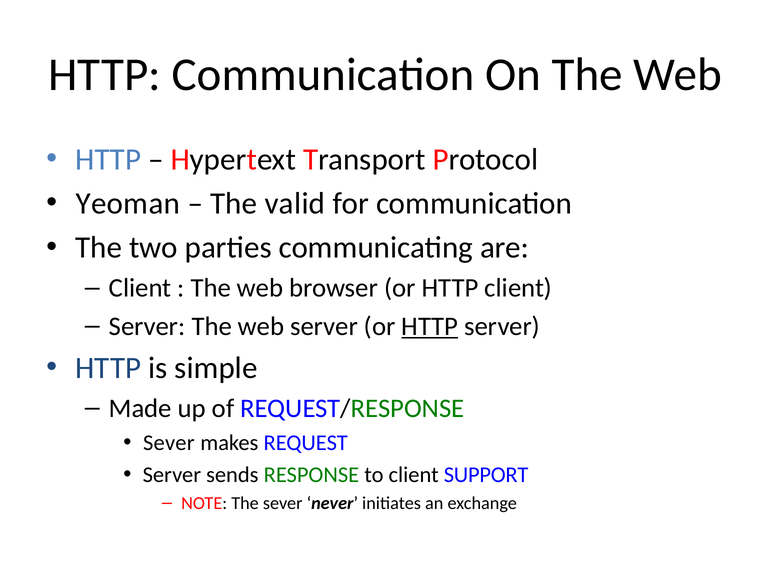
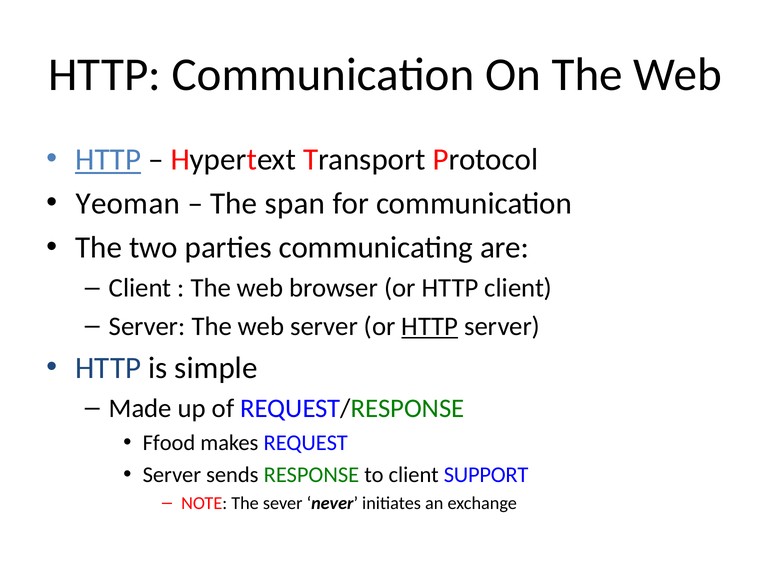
HTTP underline: none -> present (108, 160)
valid: valid -> span (295, 204)
Sever: Sever -> Ffood (169, 443)
